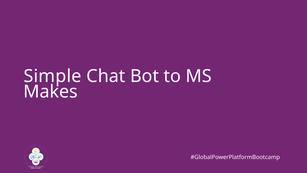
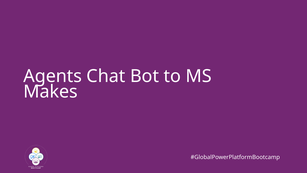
Simple: Simple -> Agents (53, 76)
